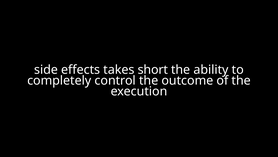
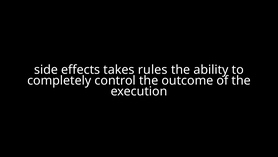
short: short -> rules (153, 70)
